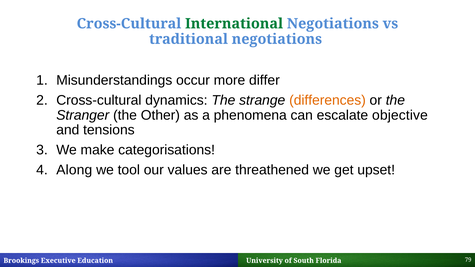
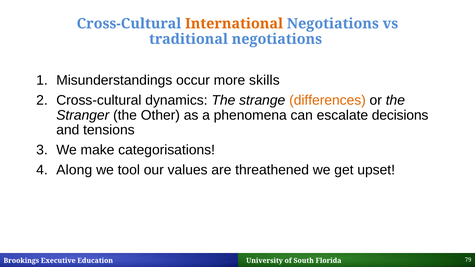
International colour: green -> orange (234, 24)
differ: differ -> skills (264, 80)
objective: objective -> decisions (400, 115)
